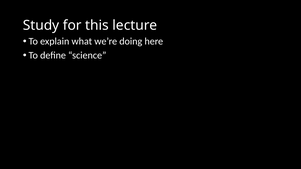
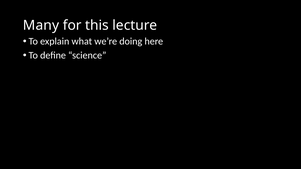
Study: Study -> Many (41, 25)
